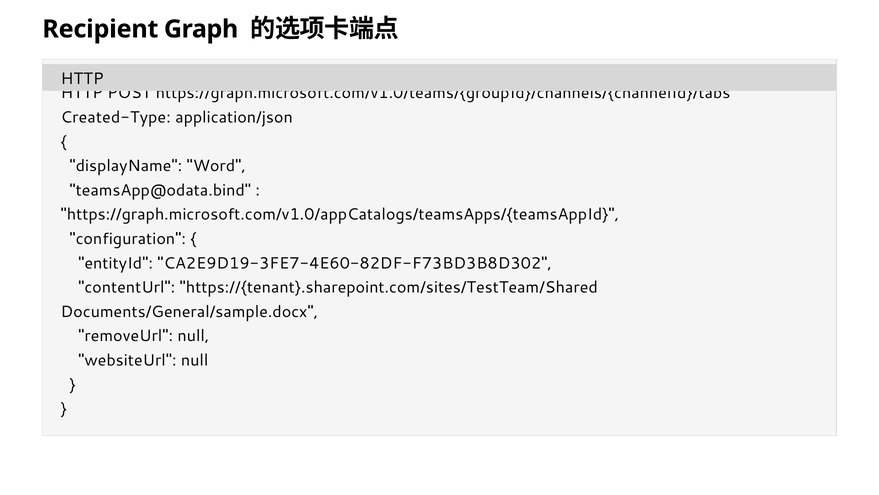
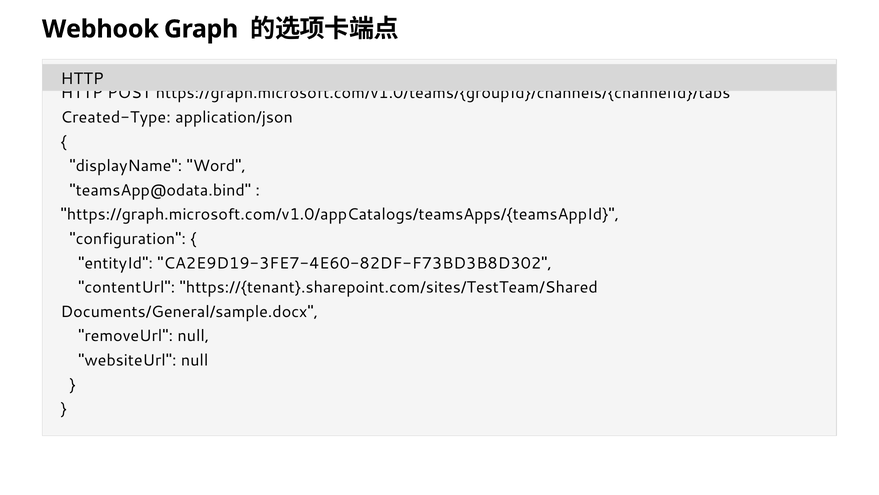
Recipient: Recipient -> Webhook (100, 29)
